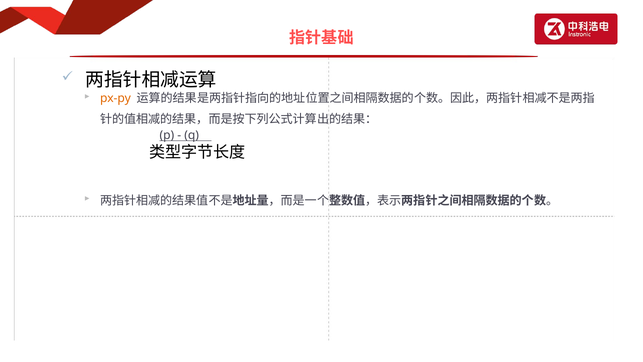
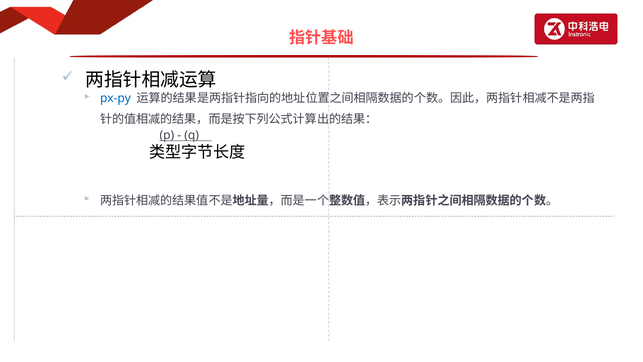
px-py colour: orange -> blue (115, 98)
